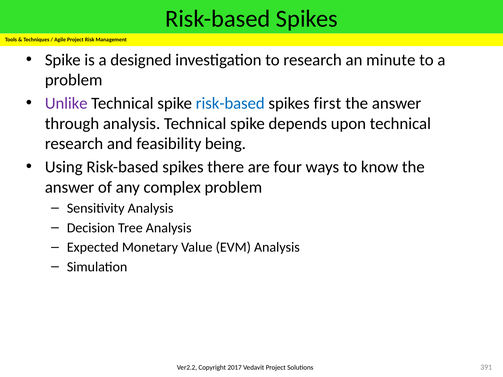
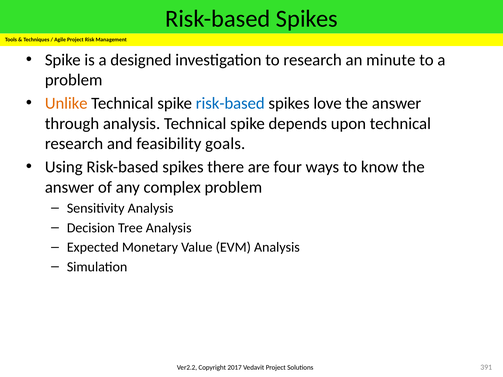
Unlike colour: purple -> orange (66, 103)
first: first -> love (328, 103)
being: being -> goals (225, 144)
